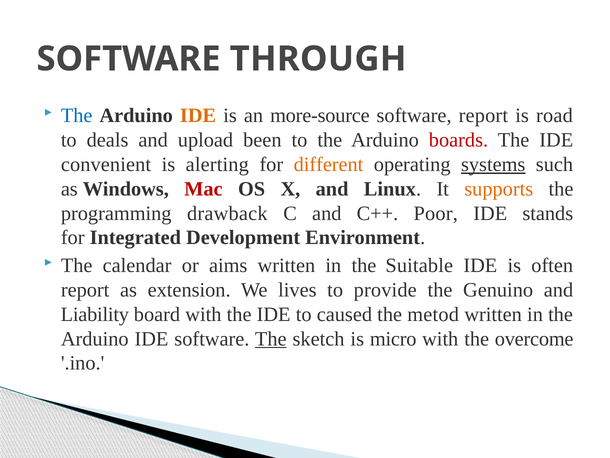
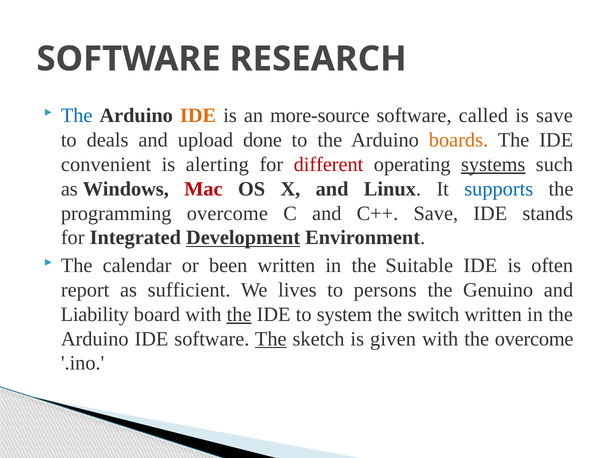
THROUGH: THROUGH -> RESEARCH (318, 59)
software report: report -> called (483, 115)
is road: road -> save (554, 115)
been: been -> done (262, 140)
boards colour: red -> orange (458, 140)
different colour: orange -> red (329, 164)
supports colour: orange -> blue (499, 189)
programming drawback: drawback -> overcome (227, 213)
C++ Poor: Poor -> Save (436, 213)
Development underline: none -> present (243, 237)
aims: aims -> been (228, 265)
extension: extension -> sufficient (189, 290)
provide: provide -> persons (385, 290)
the underline: none -> present (239, 314)
caused: caused -> system (345, 314)
metod: metod -> switch (433, 314)
micro: micro -> given (393, 338)
